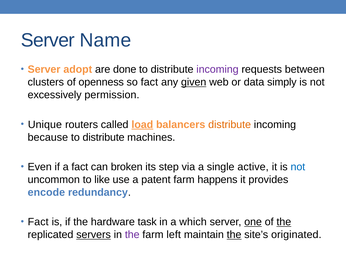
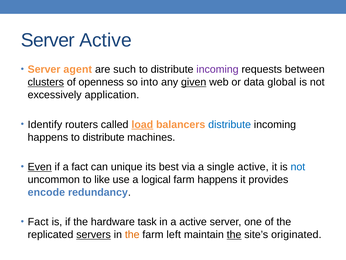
Server Name: Name -> Active (106, 40)
adopt: adopt -> agent (78, 69)
done: done -> such (125, 69)
clusters underline: none -> present (46, 82)
so fact: fact -> into (149, 82)
simply: simply -> global (282, 82)
permission: permission -> application (112, 95)
Unique: Unique -> Identify (45, 124)
distribute colour: orange -> blue (230, 124)
because: because -> happens (48, 137)
Even underline: none -> present (40, 167)
broken: broken -> unique (127, 167)
step: step -> best (169, 167)
patent: patent -> logical (156, 179)
a which: which -> active (193, 222)
one underline: present -> none (253, 222)
the underline: present -> none (284, 222)
the colour: purple -> orange (132, 234)
